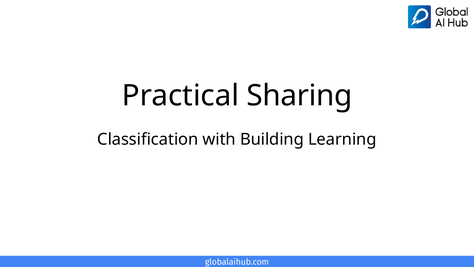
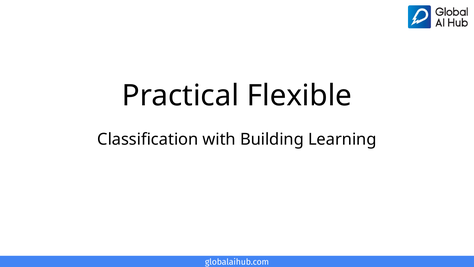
Sharing: Sharing -> Flexible (299, 95)
